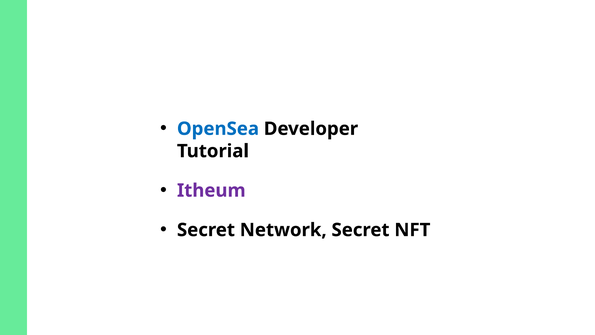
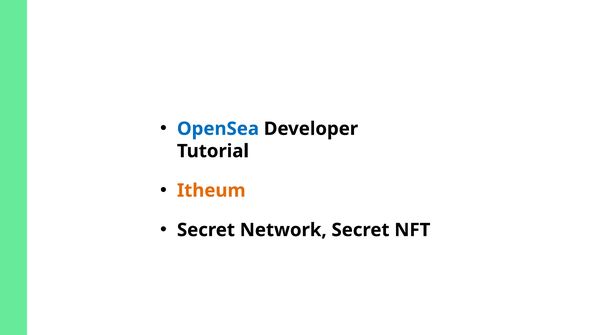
Itheum colour: purple -> orange (211, 190)
